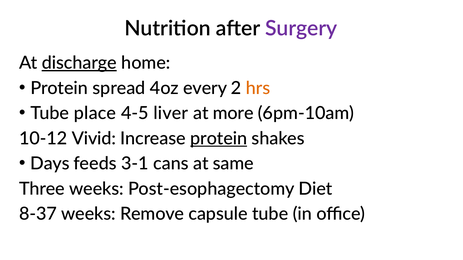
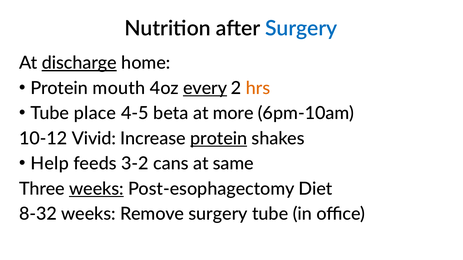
Surgery colour: purple -> blue (301, 29)
spread: spread -> mouth (119, 88)
every underline: none -> present (205, 88)
liver: liver -> beta (171, 113)
Days: Days -> Help (50, 164)
3-1: 3-1 -> 3-2 (135, 164)
weeks underline: none -> present (96, 189)
8-37: 8-37 -> 8-32 (38, 214)
Remove capsule: capsule -> surgery (218, 214)
